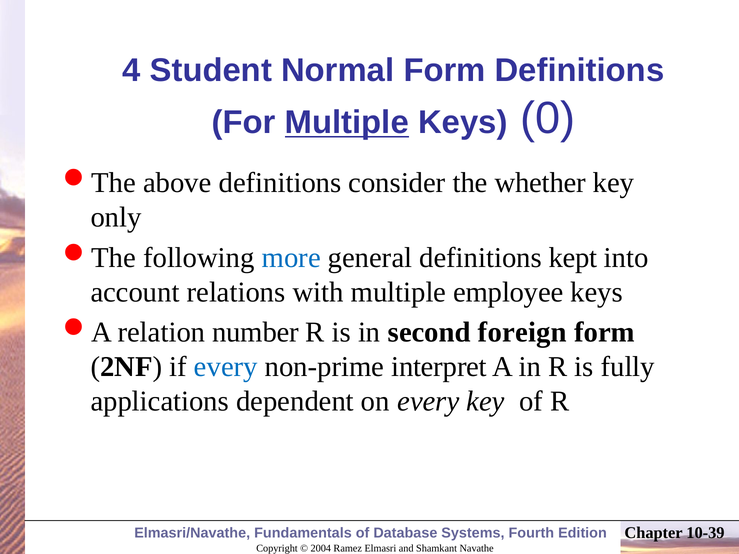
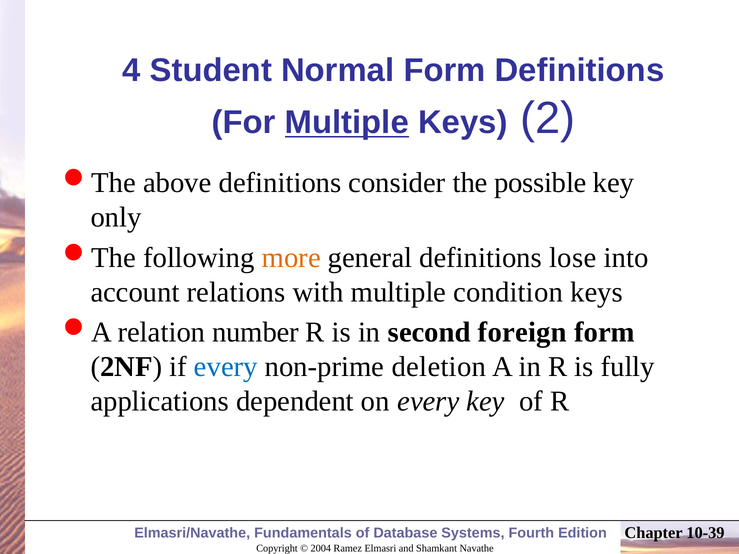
0: 0 -> 2 (548, 118)
whether: whether -> possible (540, 183)
more colour: blue -> orange (291, 258)
kept: kept -> lose (573, 258)
employee: employee -> condition (508, 292)
interpret: interpret -> deletion (439, 367)
